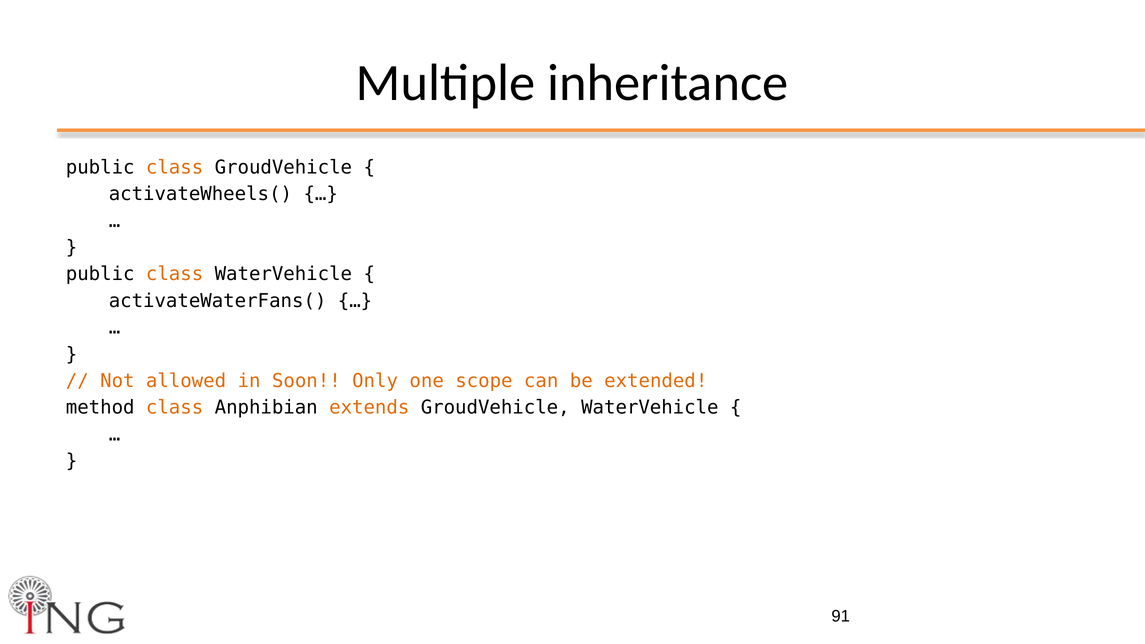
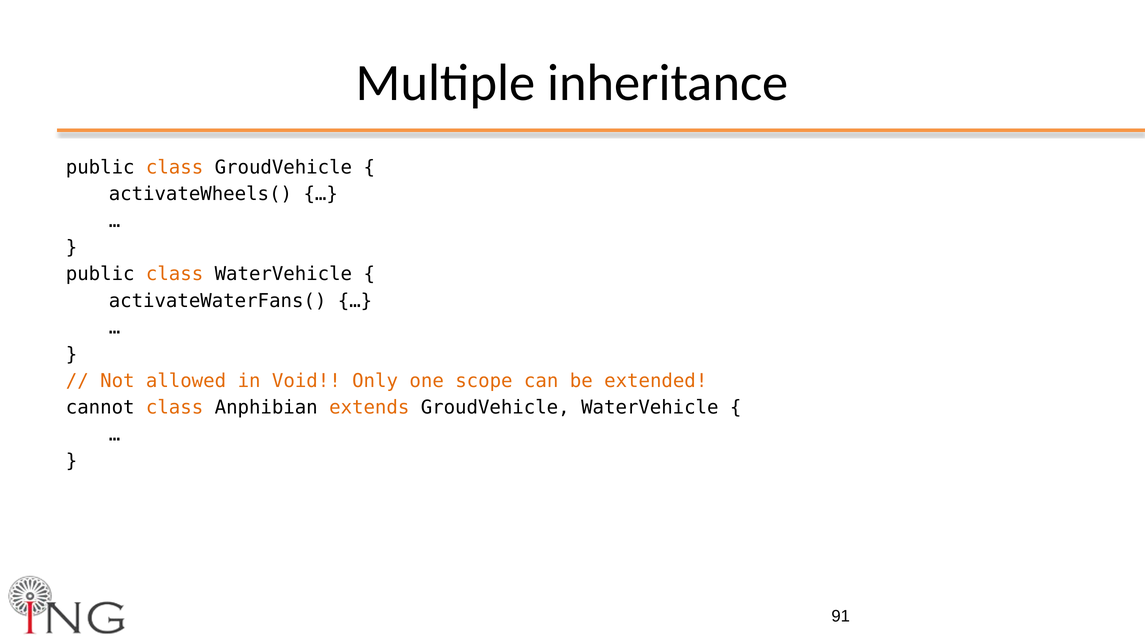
Soon: Soon -> Void (306, 381)
method: method -> cannot (100, 408)
